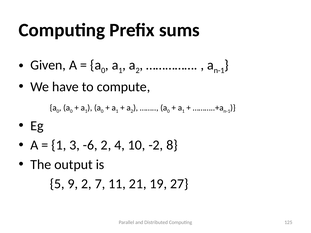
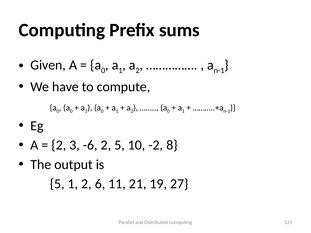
1: 1 -> 2 (59, 145)
2 4: 4 -> 5 (120, 145)
5 9: 9 -> 1 (73, 184)
7: 7 -> 6 (100, 184)
